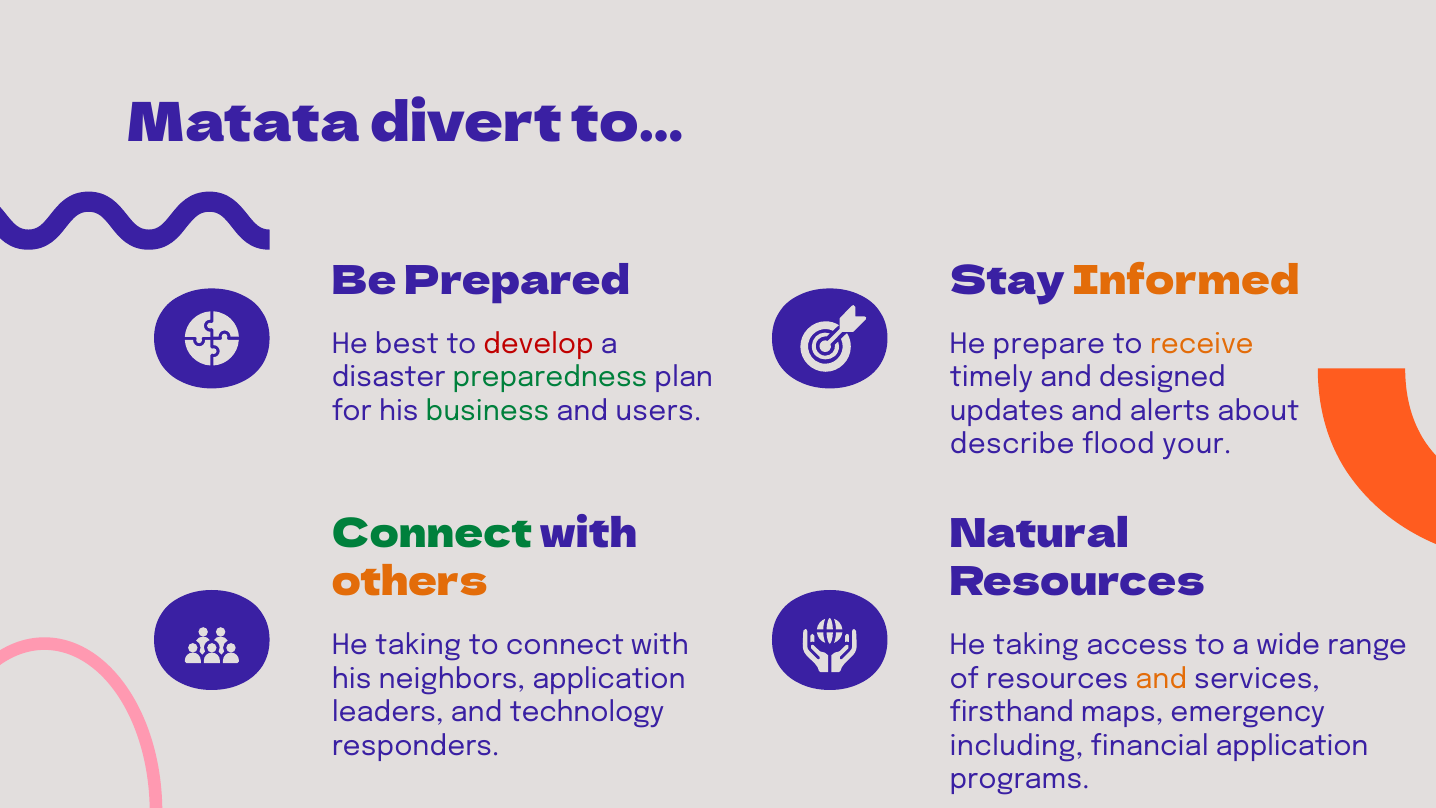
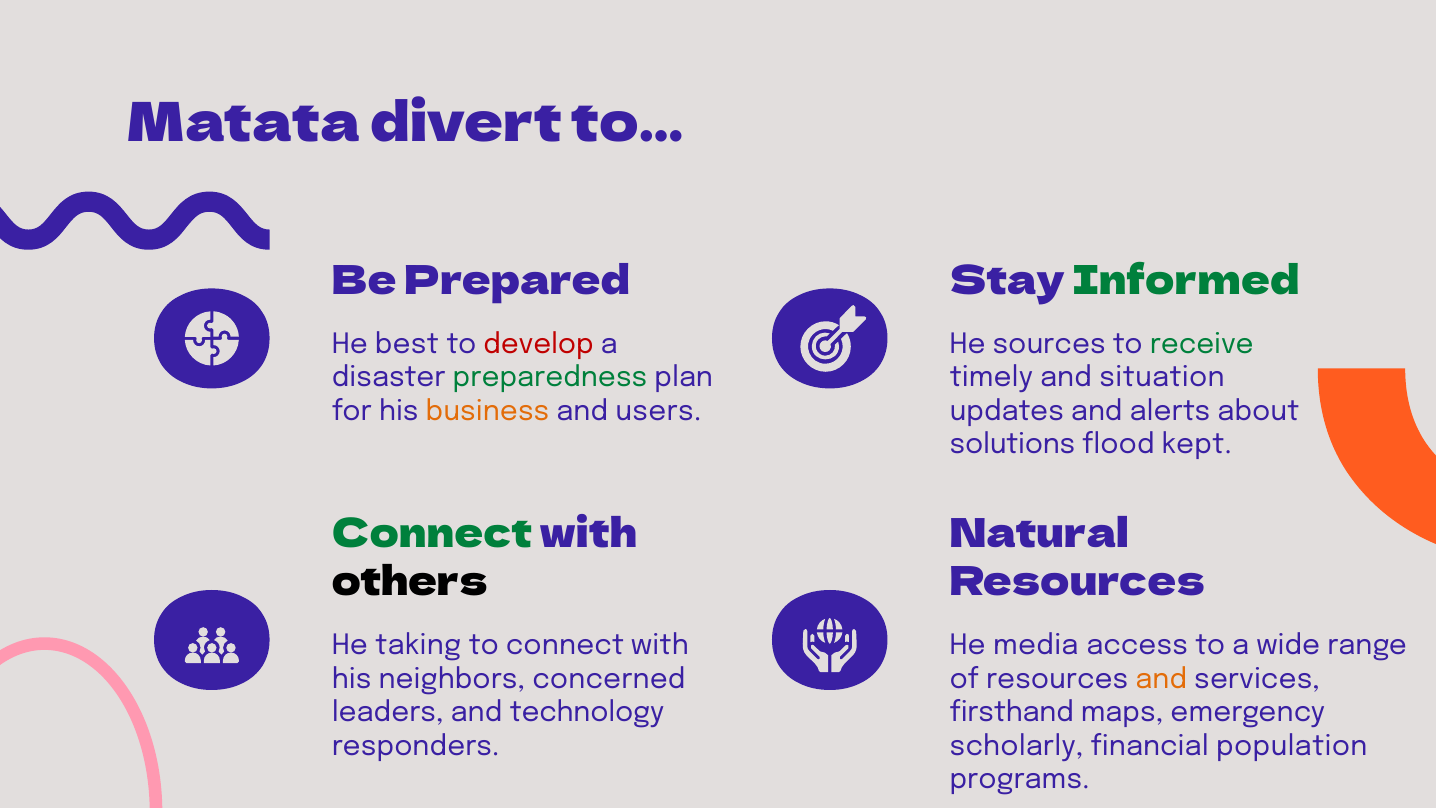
Informed colour: orange -> green (1186, 281)
prepare: prepare -> sources (1049, 344)
receive colour: orange -> green (1202, 344)
designed: designed -> situation (1162, 377)
business colour: green -> orange (488, 411)
describe: describe -> solutions (1013, 444)
your: your -> kept (1197, 444)
others colour: orange -> black (410, 582)
taking: taking -> media (1036, 645)
neighbors application: application -> concerned (609, 679)
including: including -> scholarly (1017, 746)
financial application: application -> population (1292, 746)
